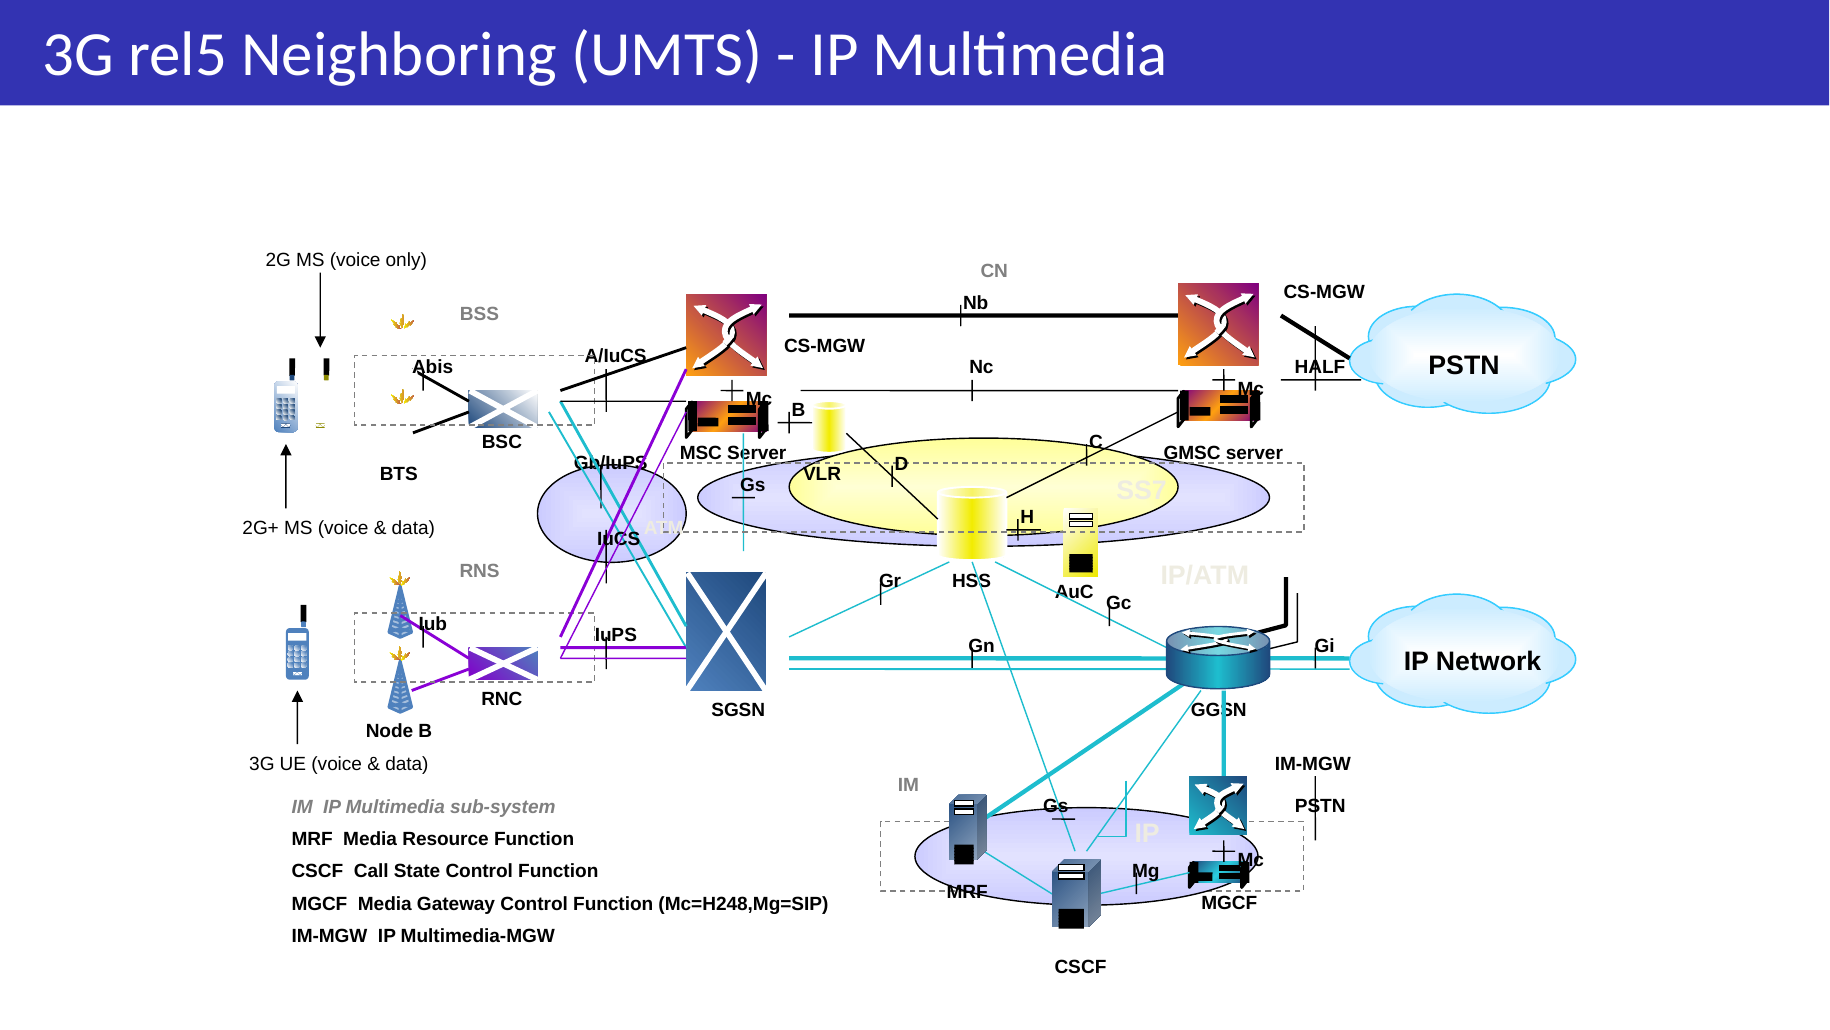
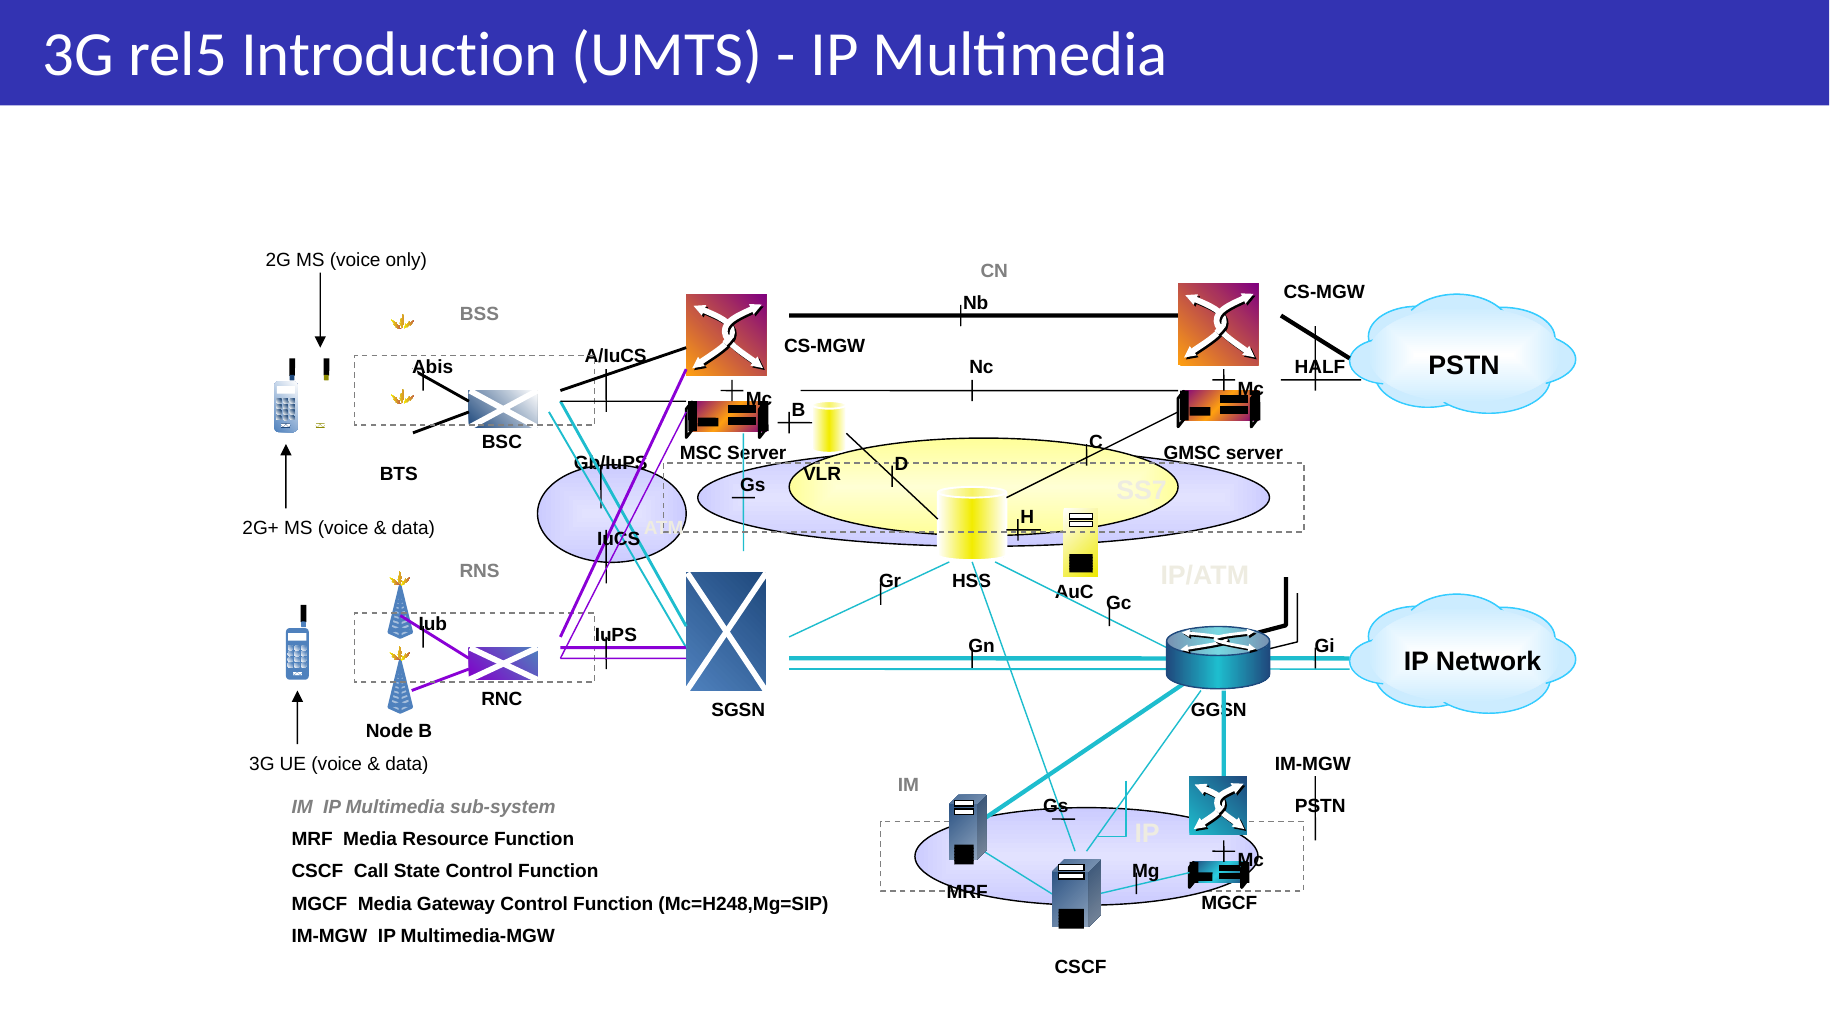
Neighboring: Neighboring -> Introduction (399, 54)
